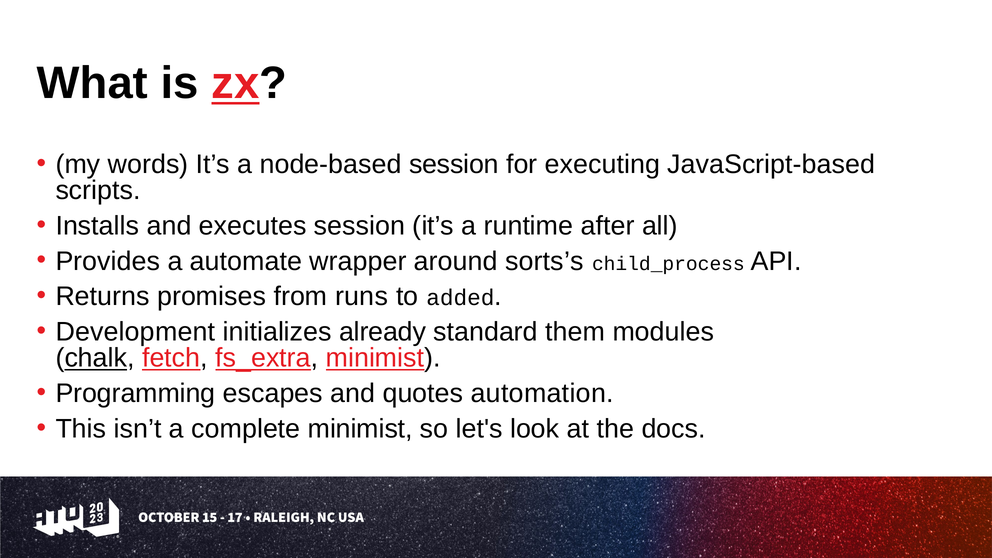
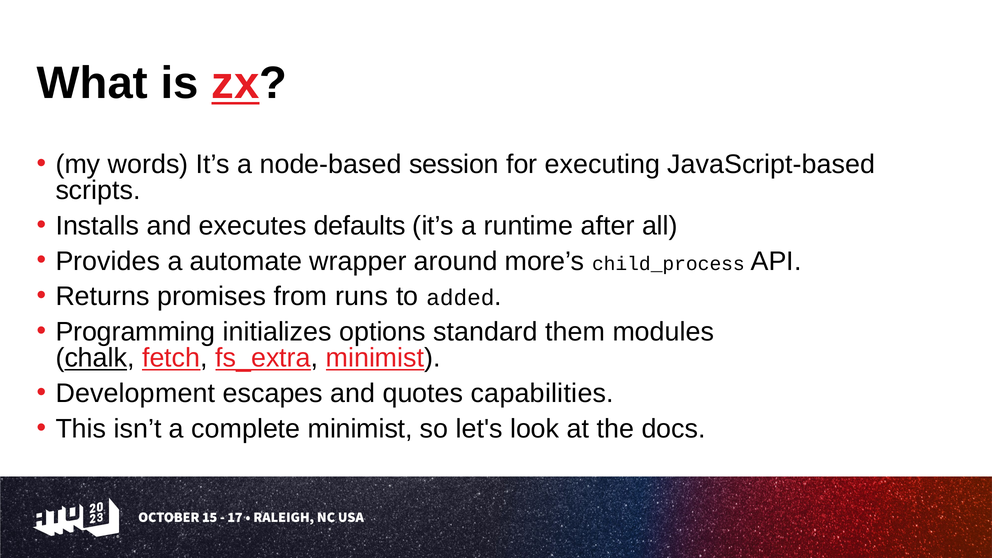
executes session: session -> defaults (360, 226)
sorts’s: sorts’s -> more’s (545, 261)
Development: Development -> Programming (135, 332)
already: already -> options (382, 332)
Programming: Programming -> Development (135, 393)
automation: automation -> capabilities (542, 393)
